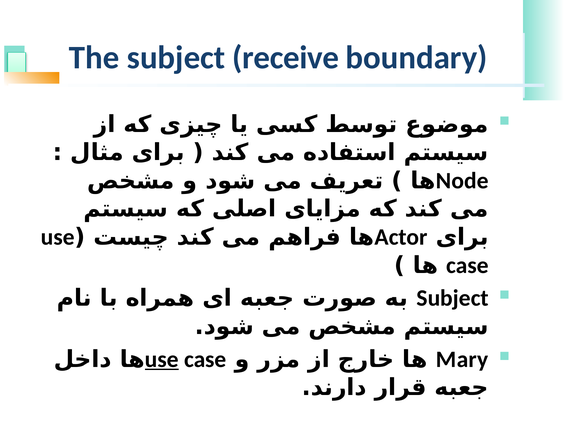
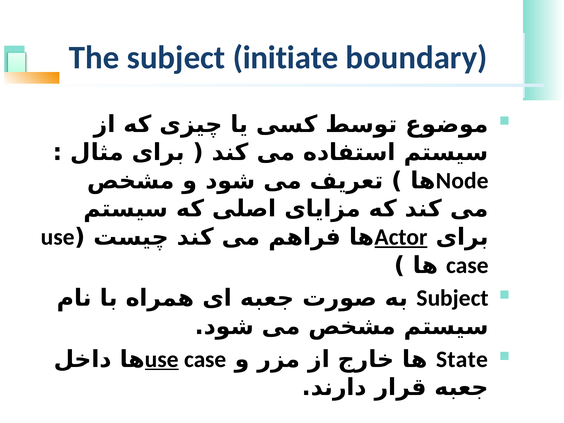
receive: receive -> initiate (286, 58)
Actor underline: none -> present (401, 237)
Mary: Mary -> State (462, 359)
